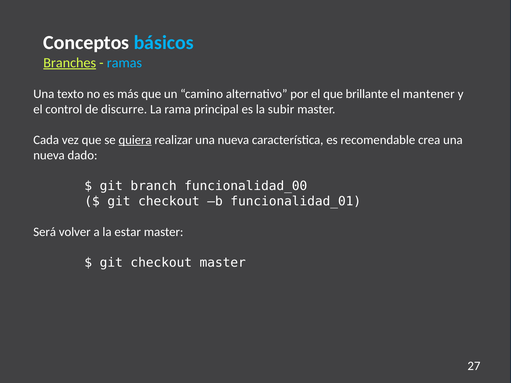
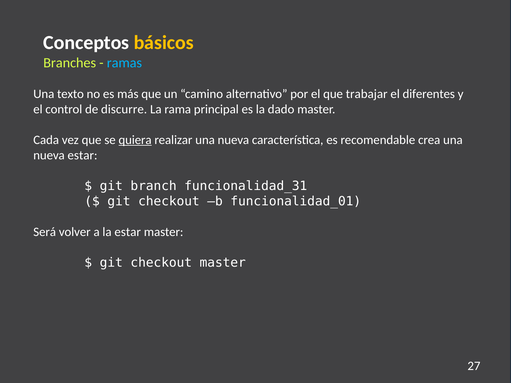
básicos colour: light blue -> yellow (164, 43)
Branches underline: present -> none (70, 63)
brillante: brillante -> trabajar (367, 94)
mantener: mantener -> diferentes (429, 94)
subir: subir -> dado (281, 109)
nueva dado: dado -> estar (82, 155)
funcionalidad_00: funcionalidad_00 -> funcionalidad_31 (246, 186)
